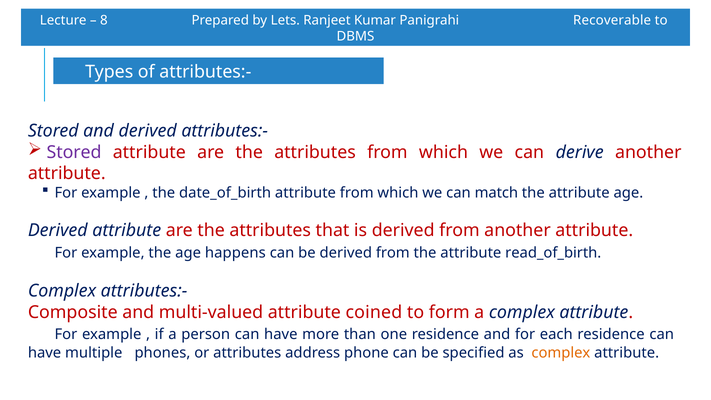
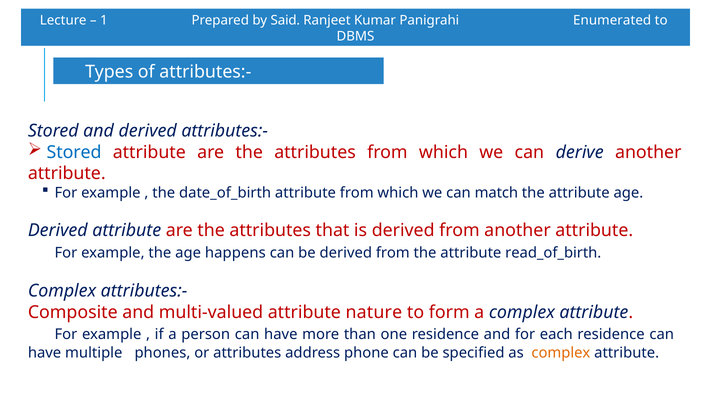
8: 8 -> 1 (104, 20)
Lets: Lets -> Said (285, 20)
Recoverable: Recoverable -> Enumerated (612, 20)
Stored colour: purple -> blue (74, 152)
coined: coined -> nature (374, 312)
